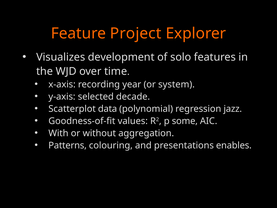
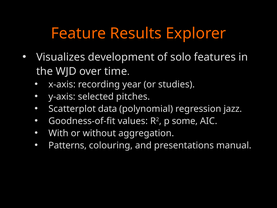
Project: Project -> Results (136, 33)
system: system -> studies (176, 84)
decade: decade -> pitches (133, 96)
enables: enables -> manual (234, 145)
